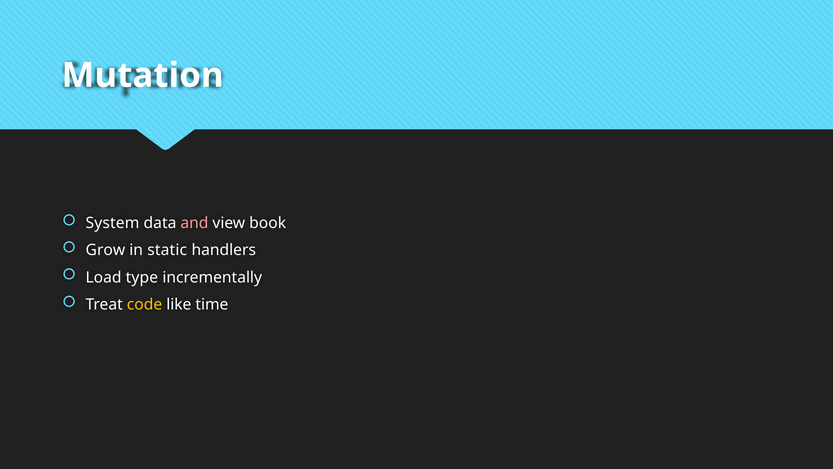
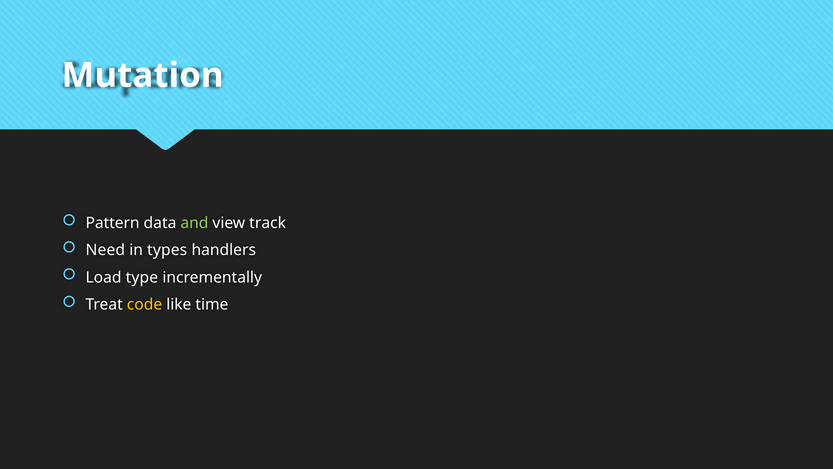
System: System -> Pattern (113, 223)
and colour: pink -> light green (194, 223)
book: book -> track (268, 223)
Grow: Grow -> Need (105, 250)
static: static -> types (167, 250)
